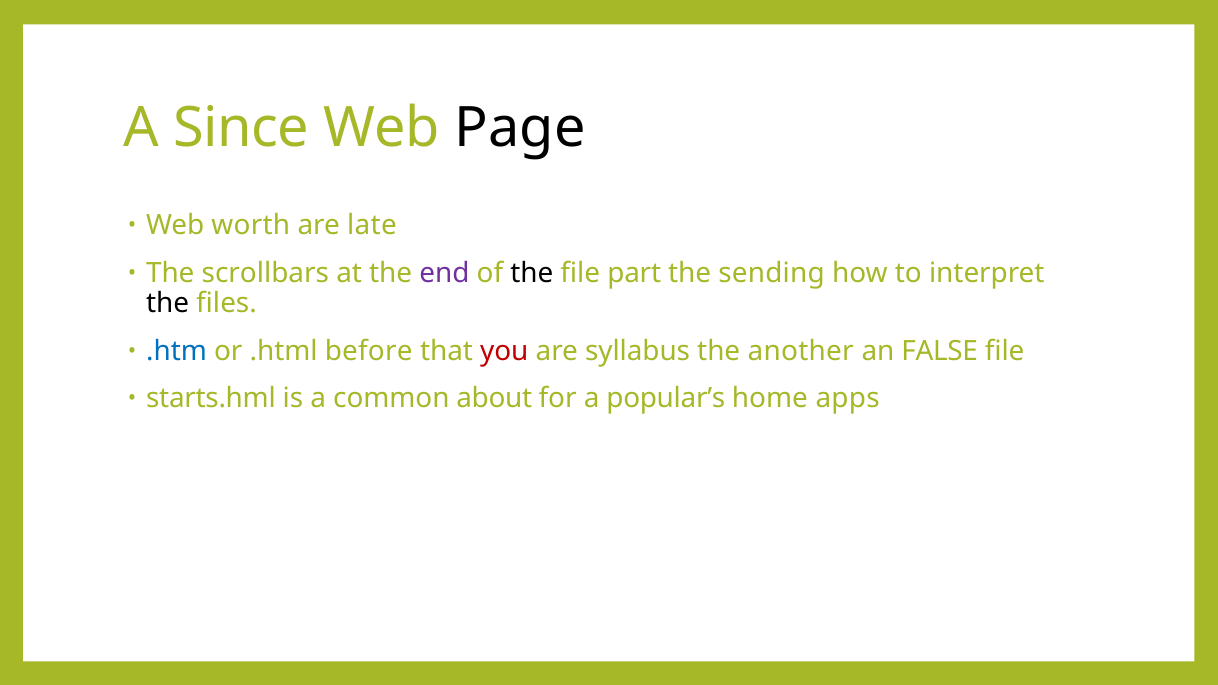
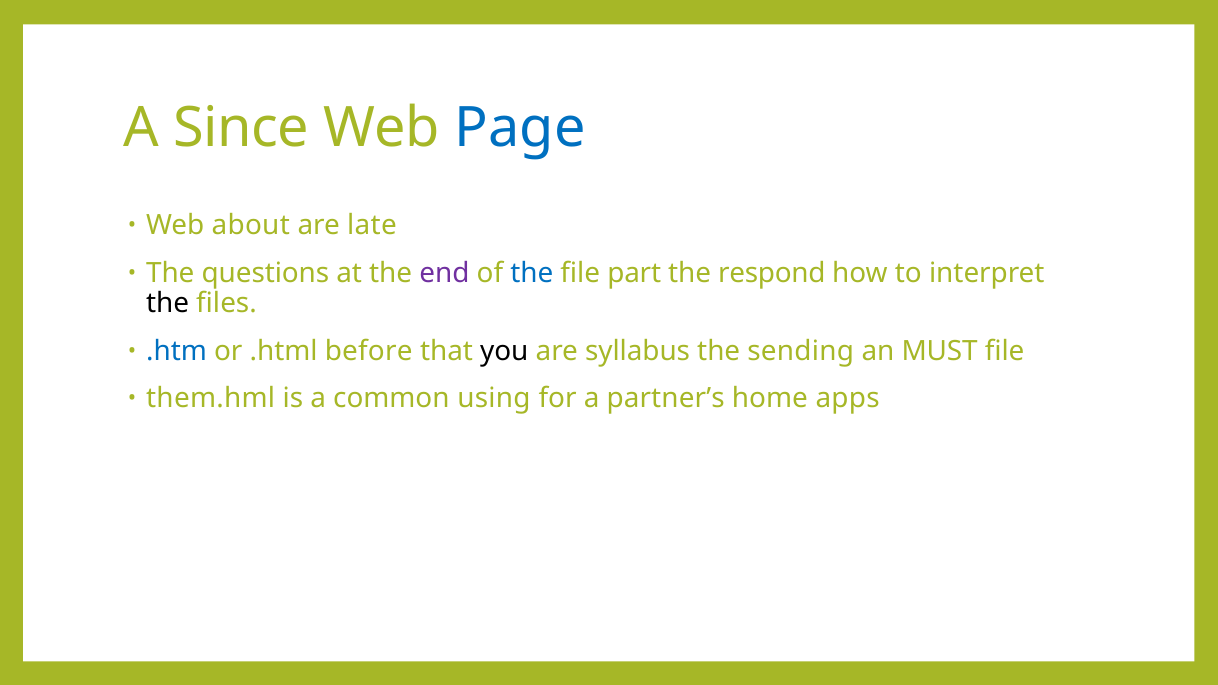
Page colour: black -> blue (520, 128)
worth: worth -> about (251, 225)
scrollbars: scrollbars -> questions (265, 273)
the colour: black -> blue (532, 273)
sending: sending -> respond (772, 273)
you colour: red -> black (504, 351)
another: another -> sending (801, 351)
FALSE: FALSE -> MUST (940, 351)
starts.hml: starts.hml -> them.hml (211, 399)
about: about -> using (494, 399)
popular’s: popular’s -> partner’s (666, 399)
